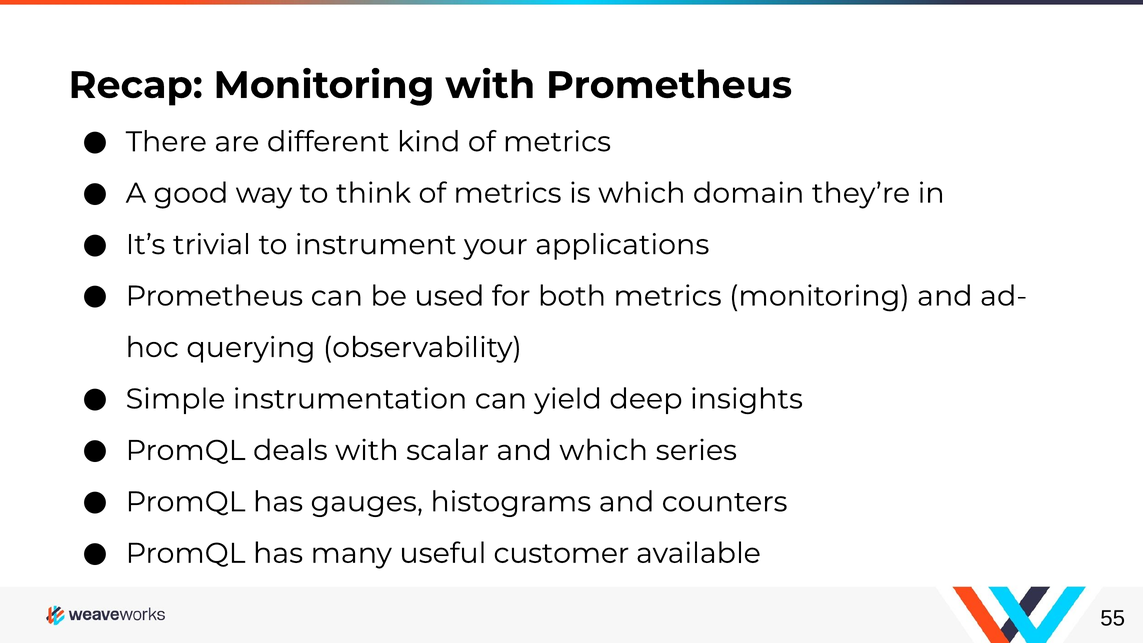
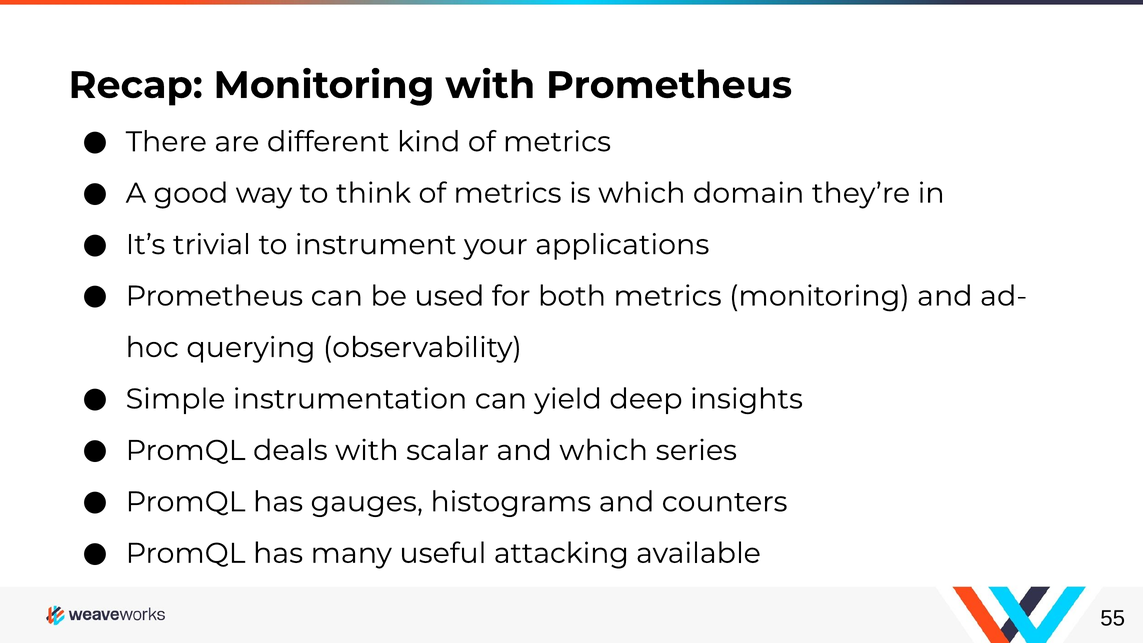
customer: customer -> attacking (561, 553)
